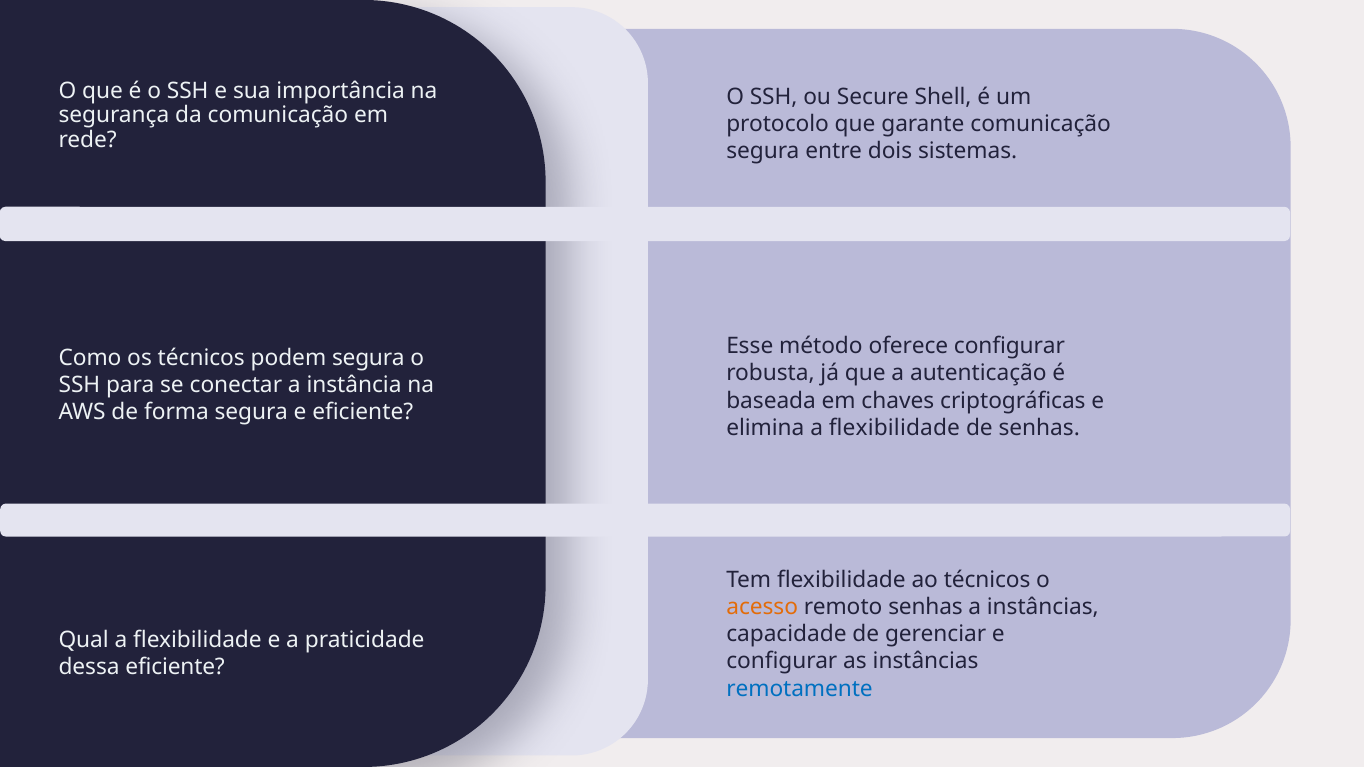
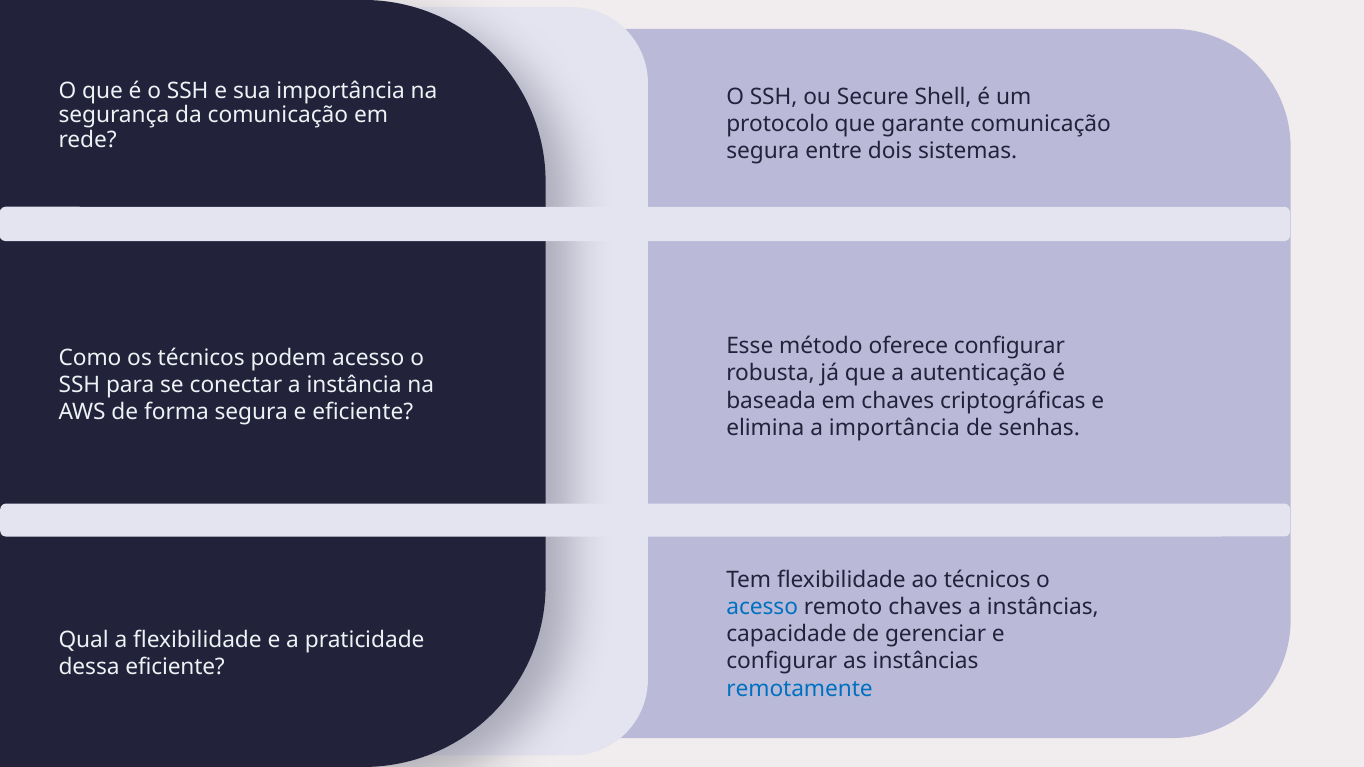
podem segura: segura -> acesso (368, 358)
elimina a flexibilidade: flexibilidade -> importância (894, 428)
acesso colour: orange -> blue (762, 607)
remoto senhas: senhas -> chaves (925, 607)
